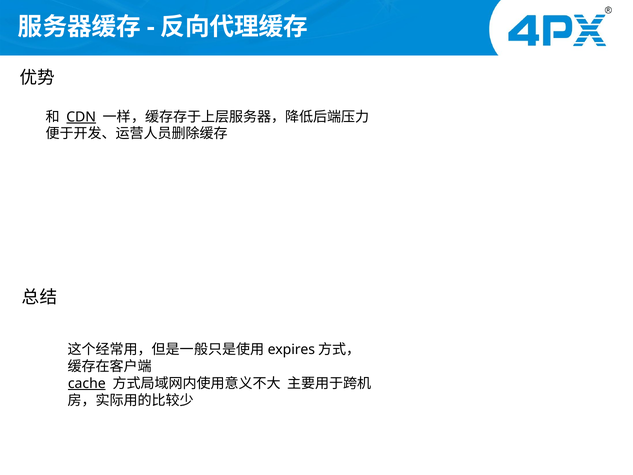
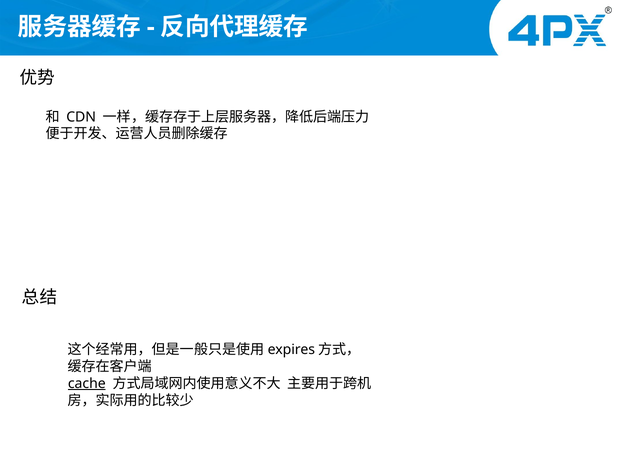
CDN underline: present -> none (81, 117)
